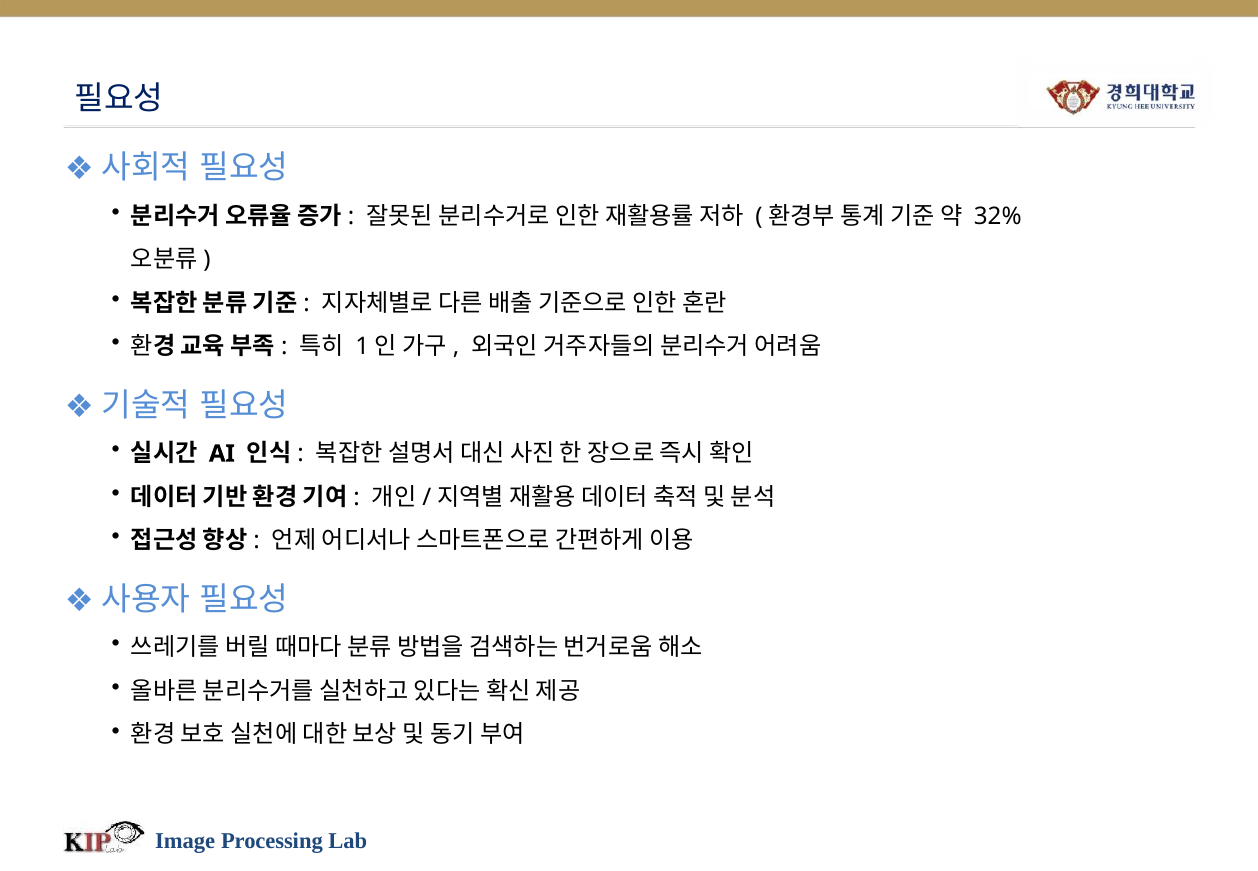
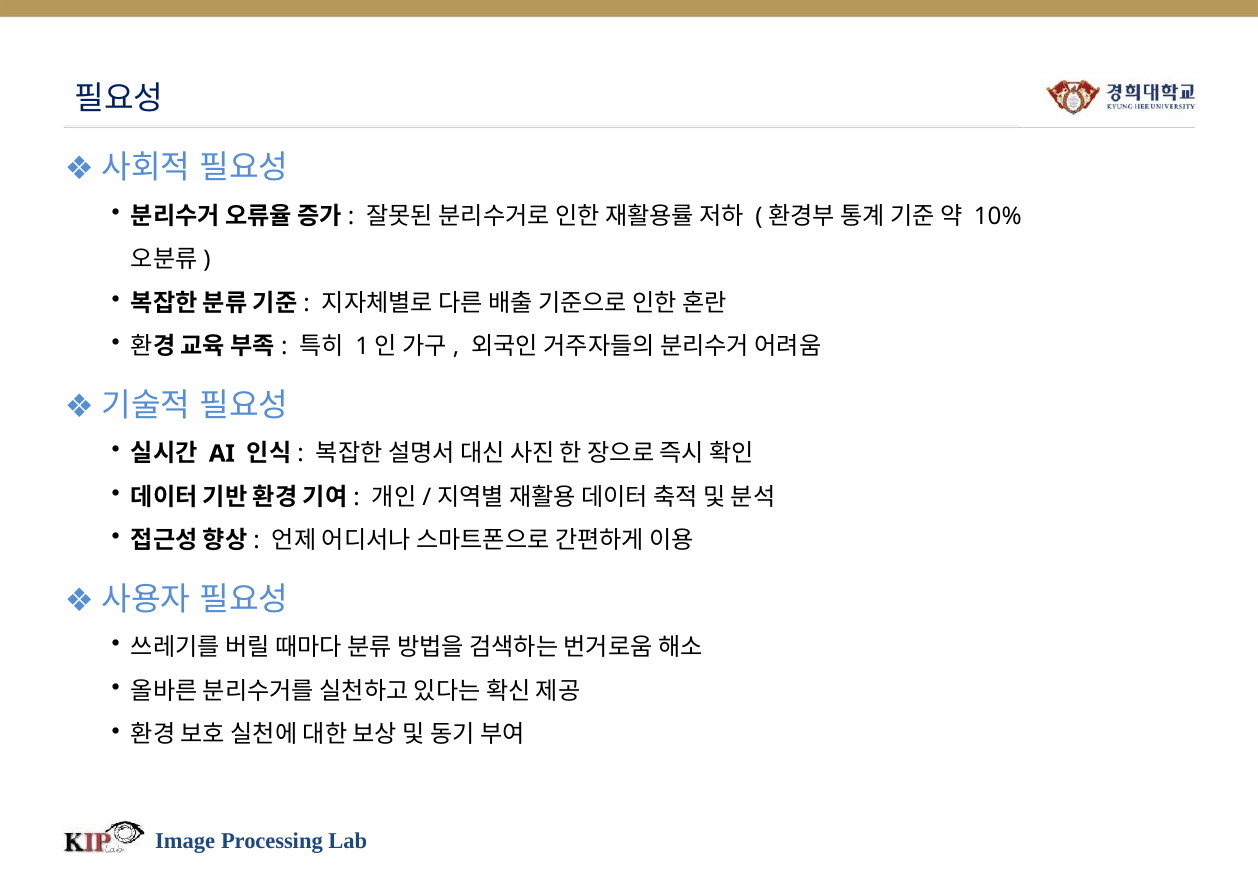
32%: 32% -> 10% (998, 216)
